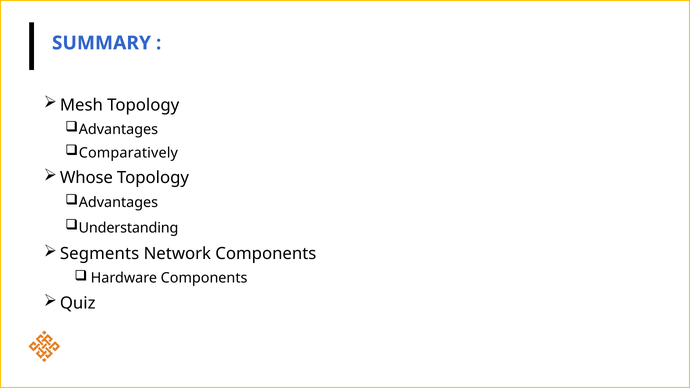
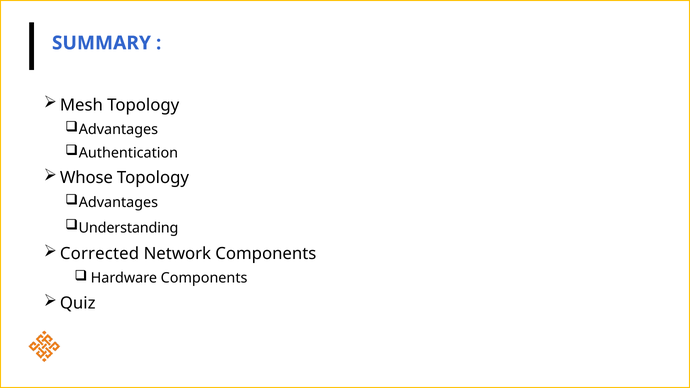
Comparatively: Comparatively -> Authentication (128, 153)
Segments: Segments -> Corrected (100, 254)
